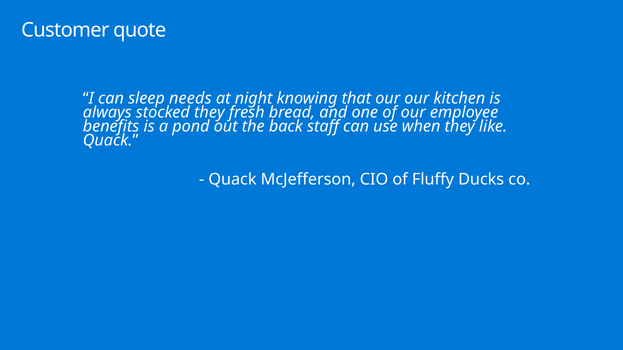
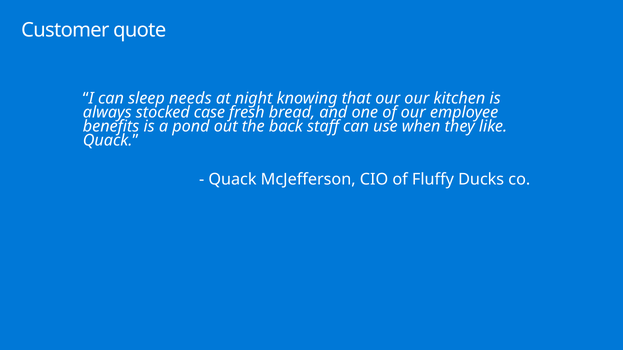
stocked they: they -> case (209, 113)
